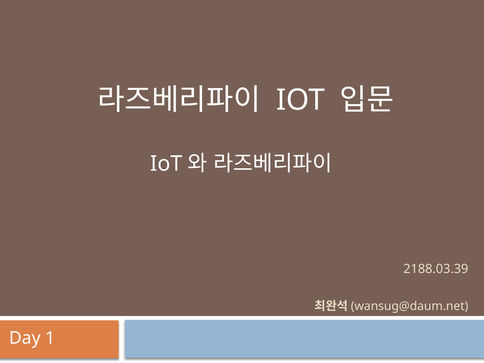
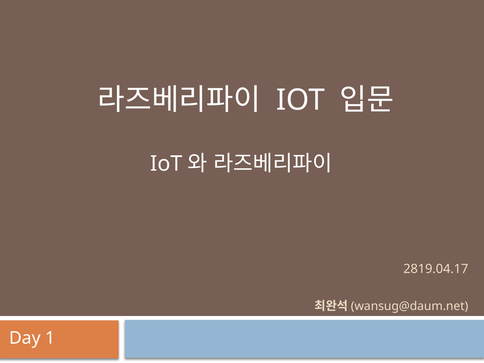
2188.03.39: 2188.03.39 -> 2819.04.17 (436, 269)
